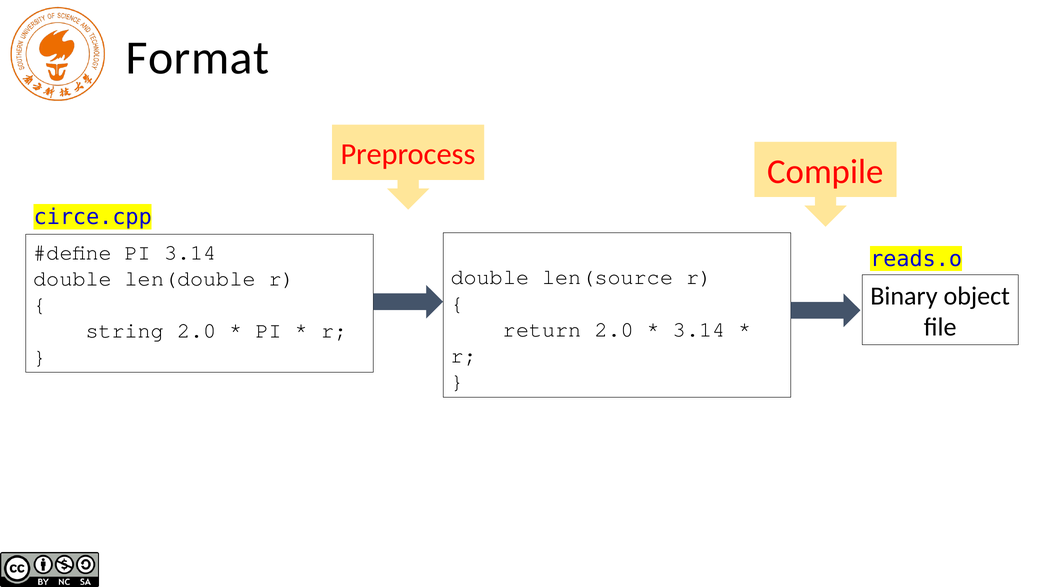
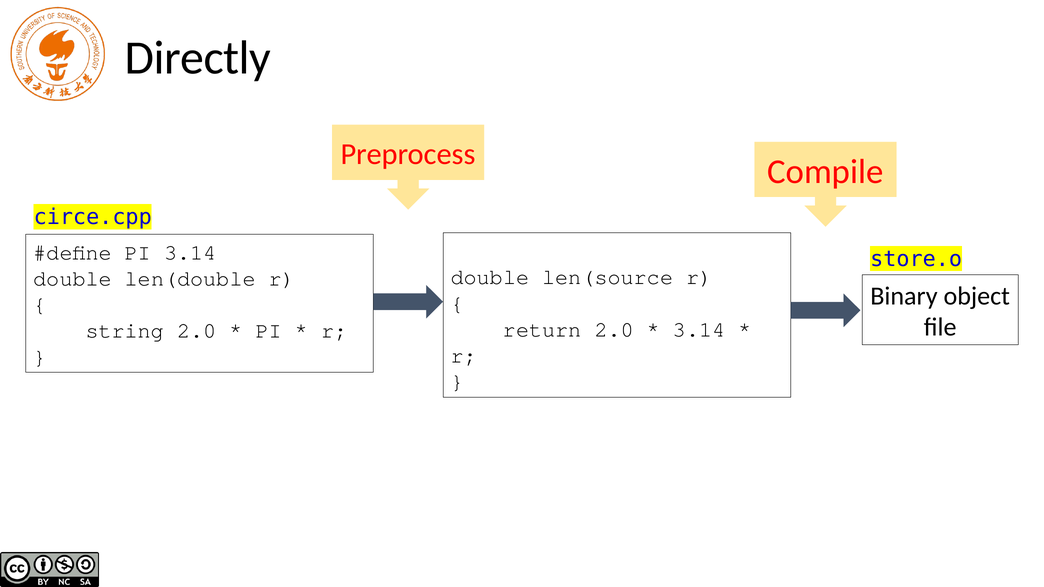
Format: Format -> Directly (198, 58)
reads.o: reads.o -> store.o (916, 259)
